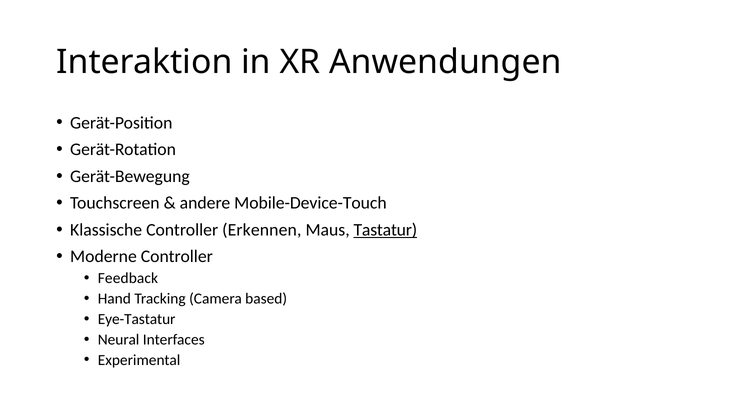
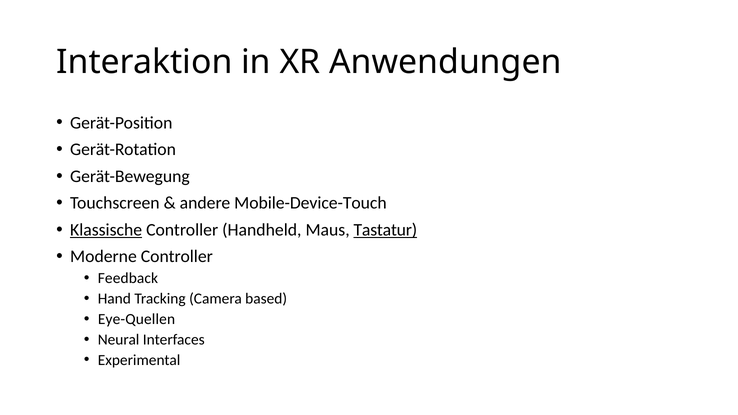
Klassische underline: none -> present (106, 230)
Erkennen: Erkennen -> Handheld (262, 230)
Eye-Tastatur: Eye-Tastatur -> Eye-Quellen (137, 319)
